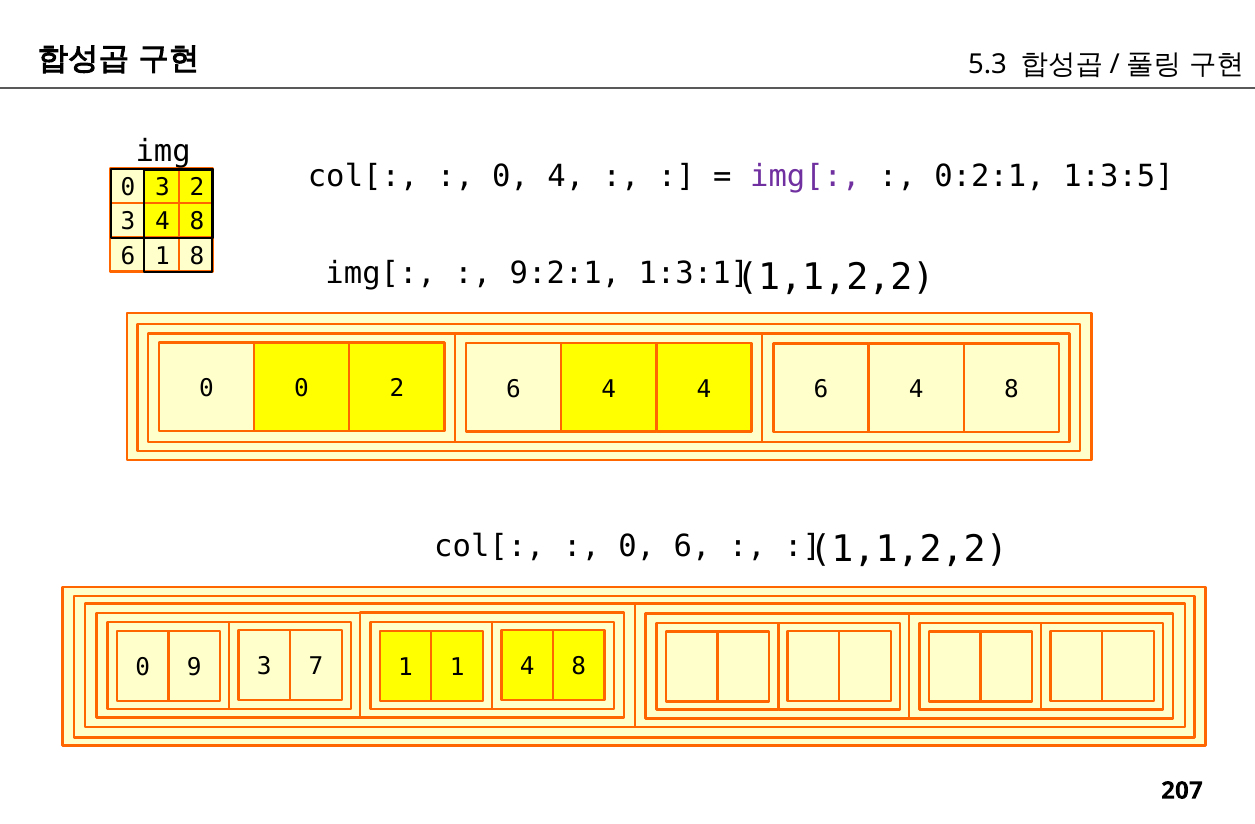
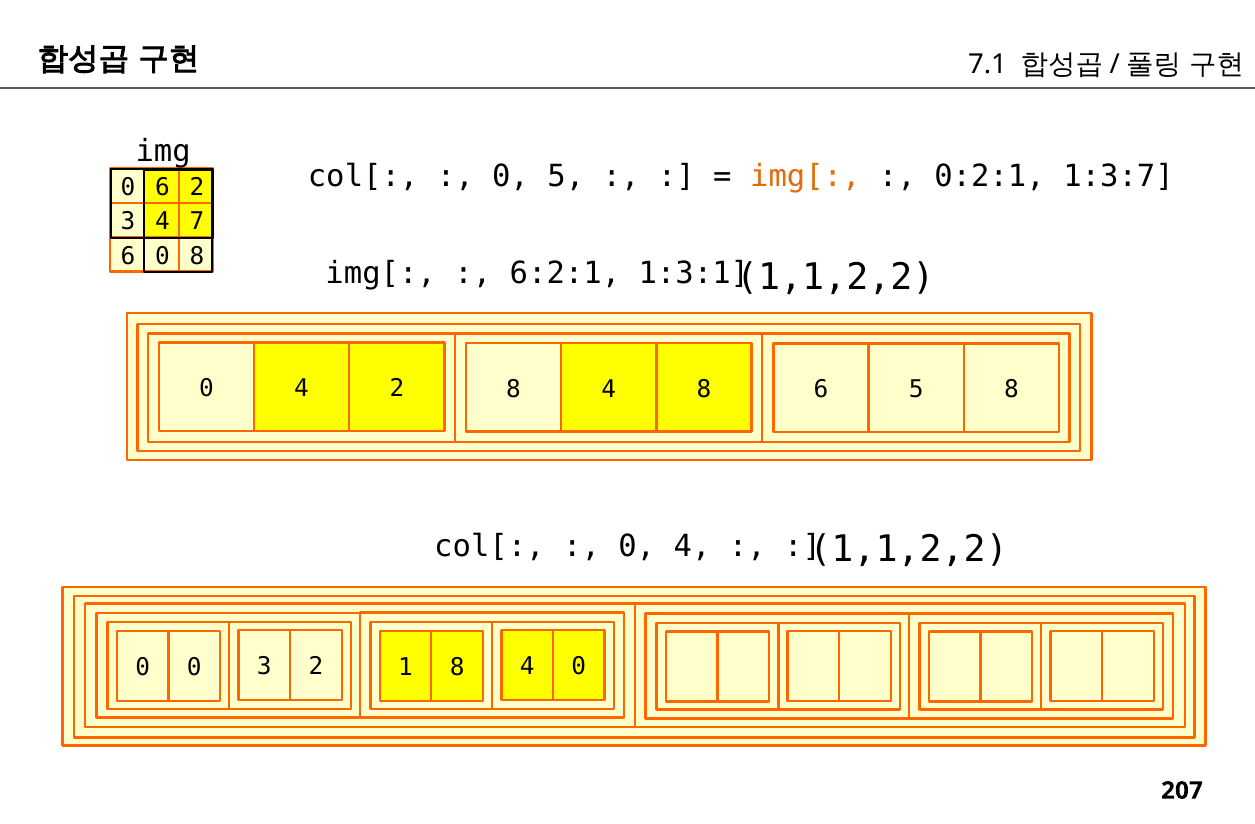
5.3: 5.3 -> 7.1 (988, 64)
0 4: 4 -> 5 (566, 176)
img[ colour: purple -> orange (805, 176)
1:3:5: 1:3:5 -> 1:3:7 (1119, 176)
0 3: 3 -> 6 (162, 187)
3 4 8: 8 -> 7 (197, 222)
6 1: 1 -> 0 (162, 256)
9:2:1: 9:2:1 -> 6:2:1 (565, 273)
0: 0 -> 4 (302, 389)
2 6: 6 -> 8 (513, 389)
4 4: 4 -> 8 (704, 389)
4: 4 -> 5 (916, 390)
6: 6 -> 4 (692, 546)
9: 9 -> 0 (194, 668)
3 7: 7 -> 2 (316, 667)
1 1: 1 -> 8 (457, 668)
8: 8 -> 0 (579, 667)
